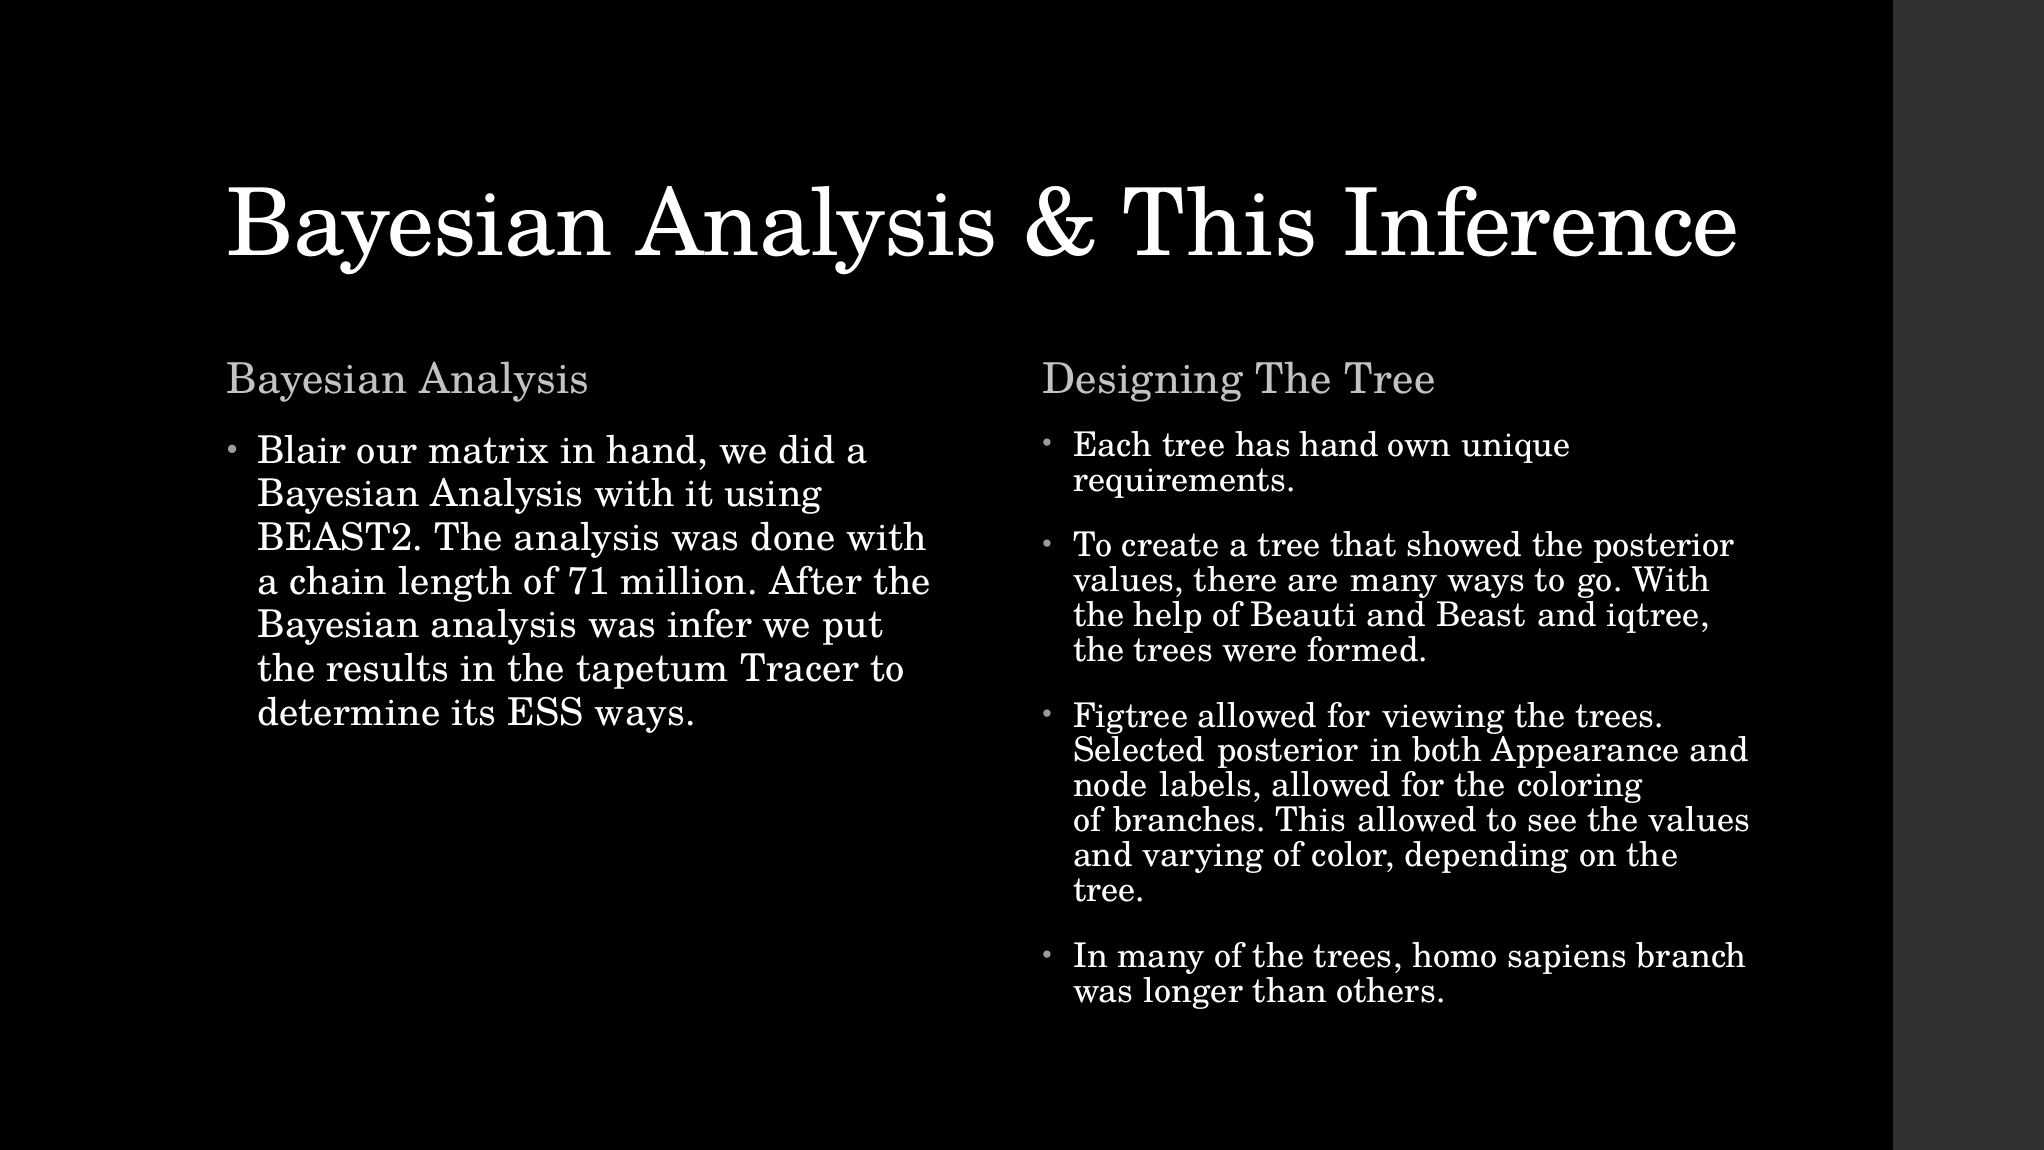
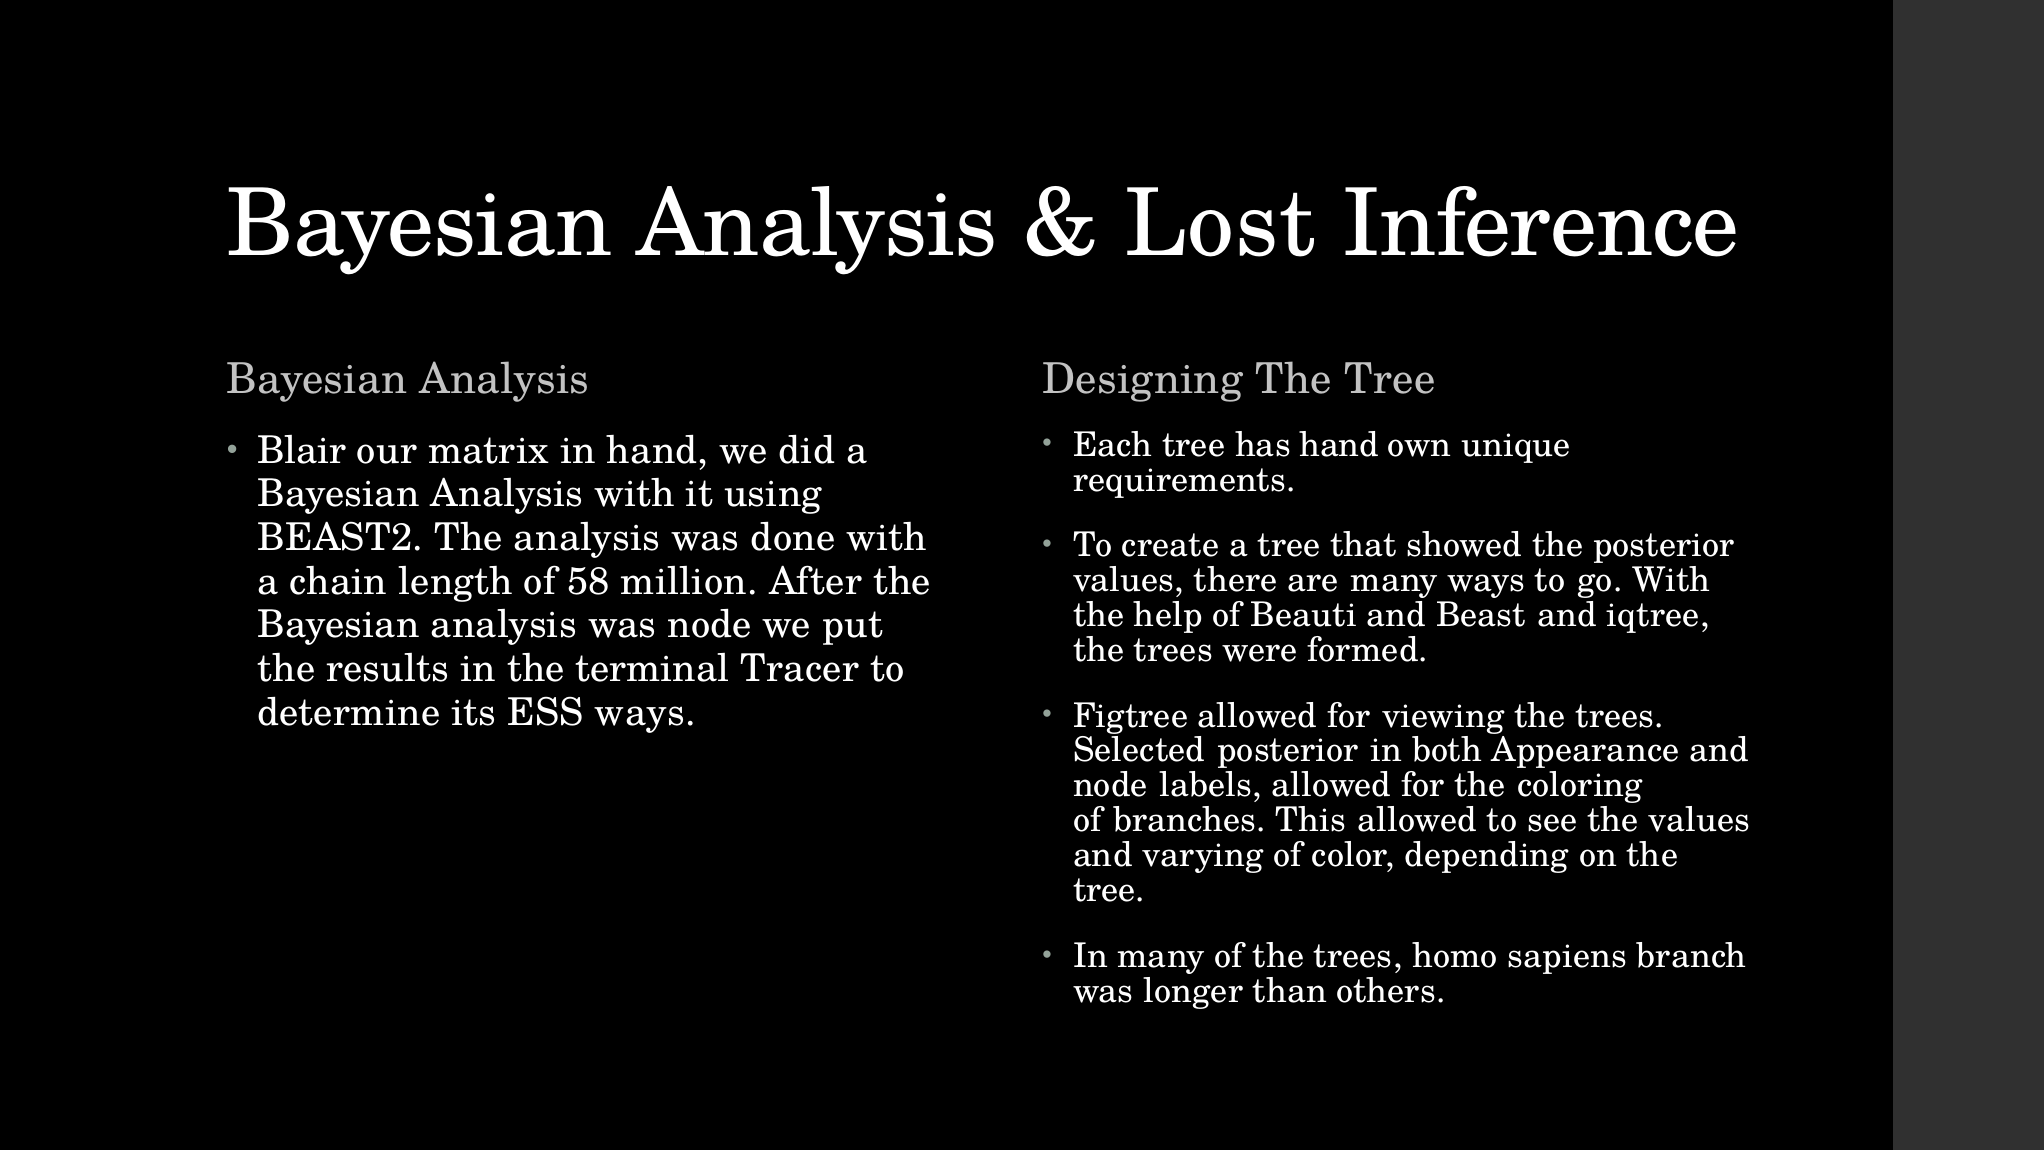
This: This -> Lost (1220, 225)
71: 71 -> 58 (588, 581)
was infer: infer -> node (710, 625)
tapetum: tapetum -> terminal (653, 669)
